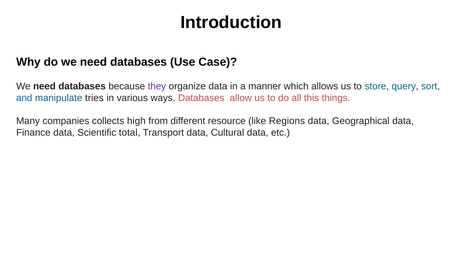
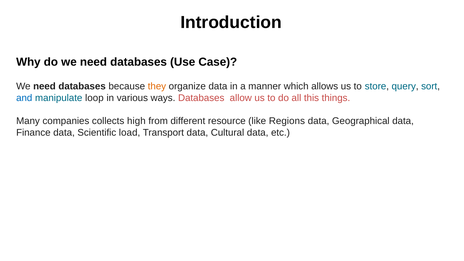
they colour: purple -> orange (157, 86)
tries: tries -> loop (94, 98)
total: total -> load (130, 133)
